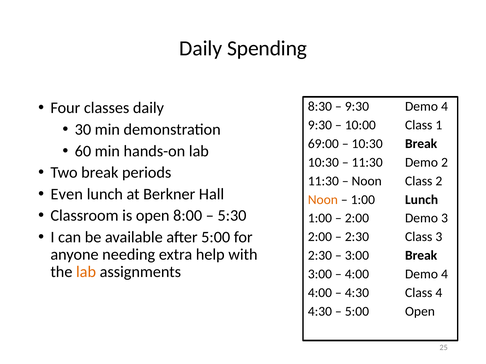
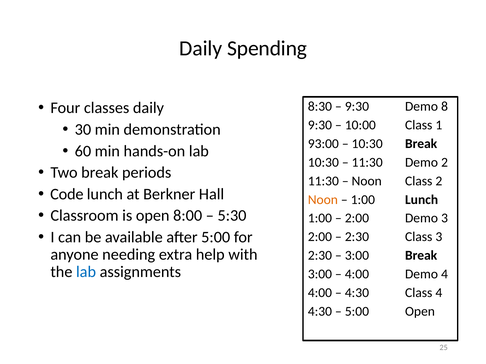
9:30 Demo 4: 4 -> 8 (445, 107)
69:00: 69:00 -> 93:00 (323, 144)
Even: Even -> Code (67, 194)
lab colour: orange -> blue (86, 272)
